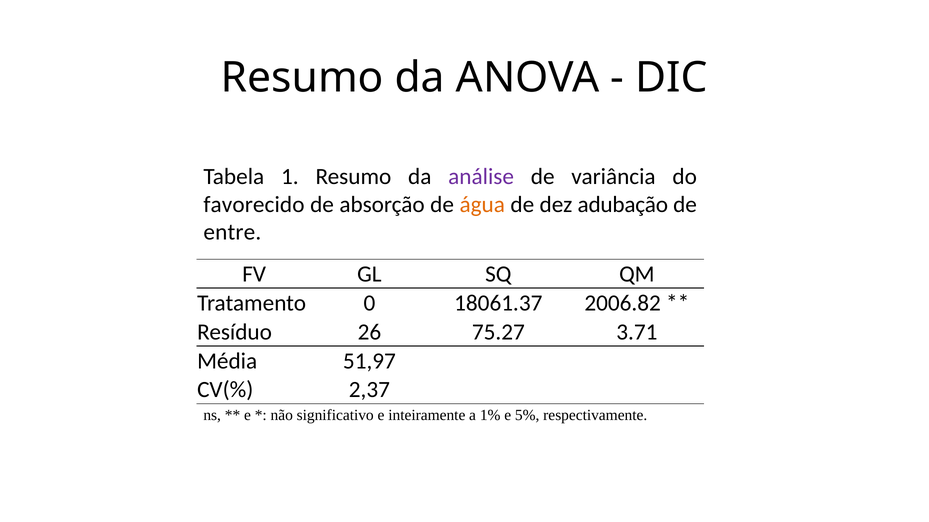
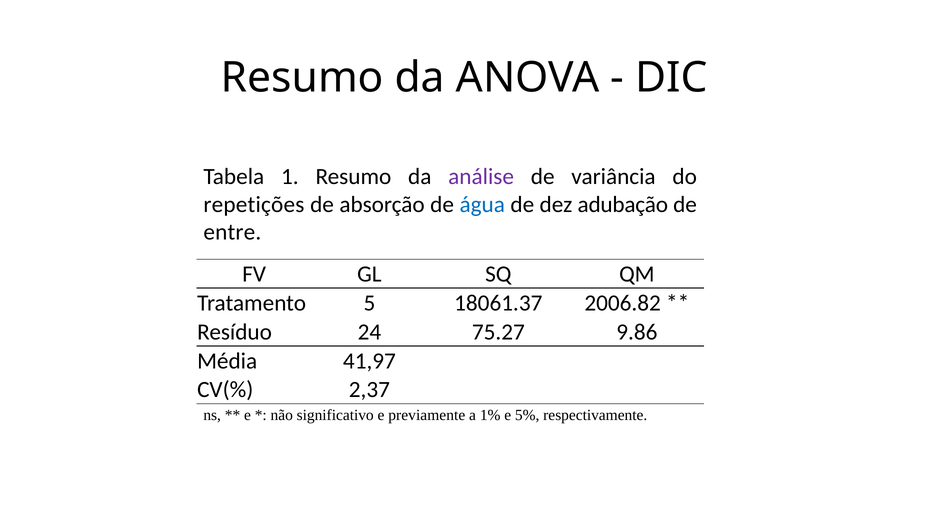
favorecido: favorecido -> repetições (254, 205)
água colour: orange -> blue (482, 205)
0: 0 -> 5 (369, 303)
26: 26 -> 24 (369, 332)
3.71: 3.71 -> 9.86 (637, 332)
51,97: 51,97 -> 41,97 (369, 361)
inteiramente: inteiramente -> previamente (427, 415)
